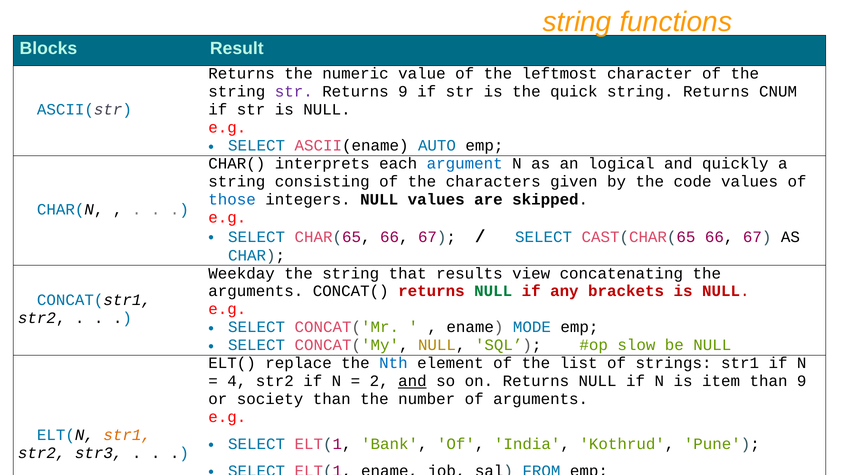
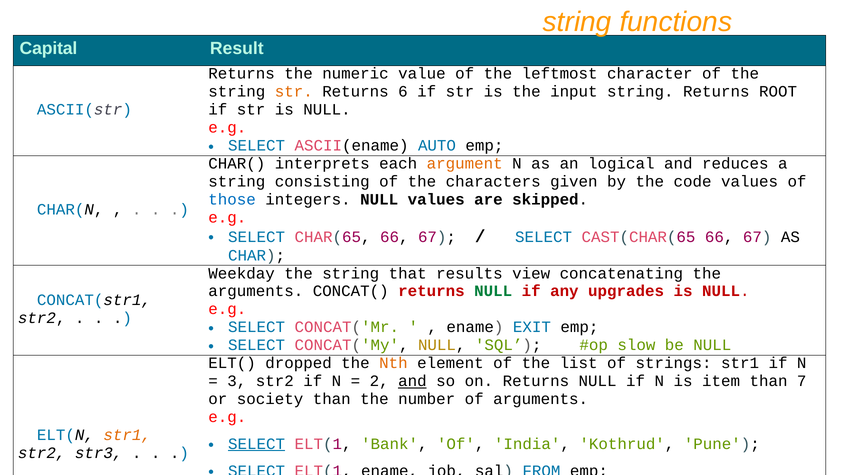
Blocks: Blocks -> Capital (48, 48)
str colour: purple -> orange (294, 92)
Returns 9: 9 -> 6 (403, 92)
quick: quick -> input (574, 92)
CNUM: CNUM -> ROOT (778, 92)
argument colour: blue -> orange (465, 163)
quickly: quickly -> reduces (735, 163)
brackets: brackets -> upgrades (626, 291)
MODE: MODE -> EXIT (532, 327)
replace: replace -> dropped (299, 363)
Nth colour: blue -> orange (393, 363)
4: 4 -> 3 (237, 381)
than 9: 9 -> 7 (802, 381)
SELECT underline: none -> present (257, 444)
